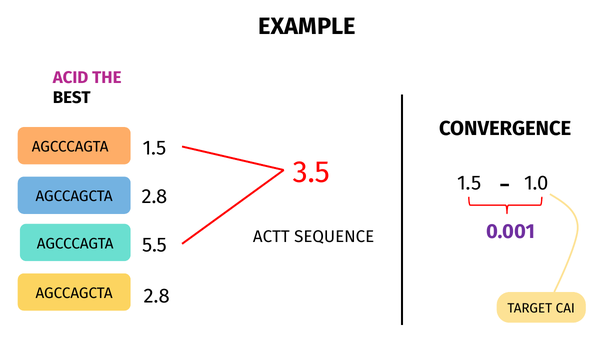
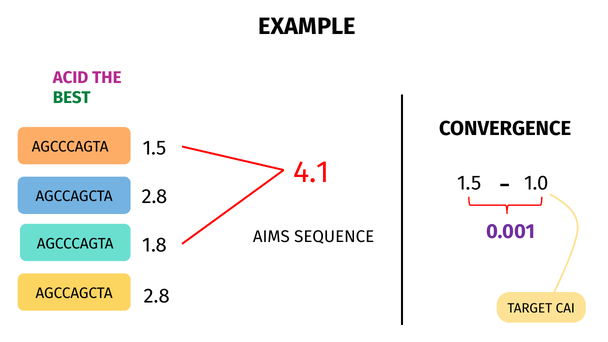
BEST colour: black -> green (72, 98)
3.5: 3.5 -> 4.1 (311, 172)
ACTT: ACTT -> AIMS (271, 237)
5.5: 5.5 -> 1.8 (155, 245)
